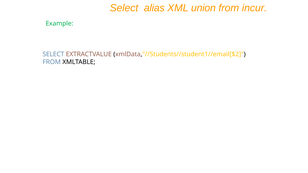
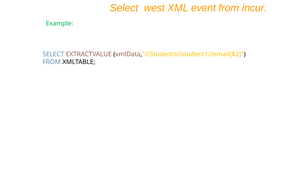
alias: alias -> west (154, 8)
union: union -> event (203, 8)
